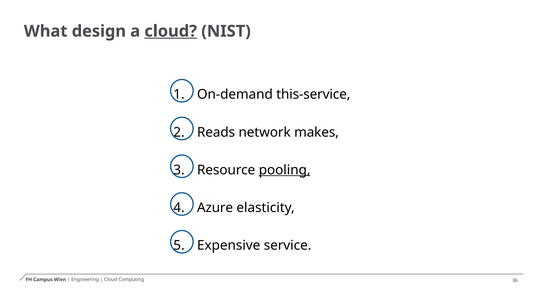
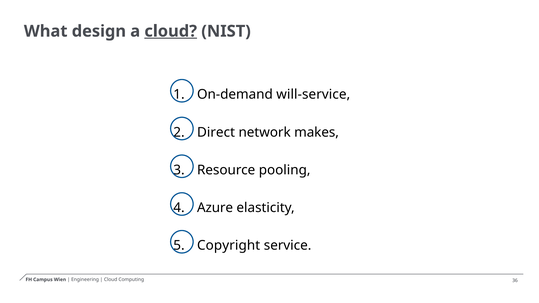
this-service: this-service -> will-service (313, 95)
Reads: Reads -> Direct (216, 132)
pooling underline: present -> none (285, 170)
Expensive: Expensive -> Copyright (229, 246)
